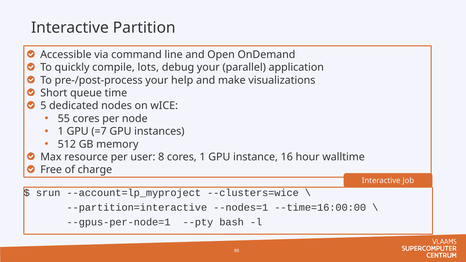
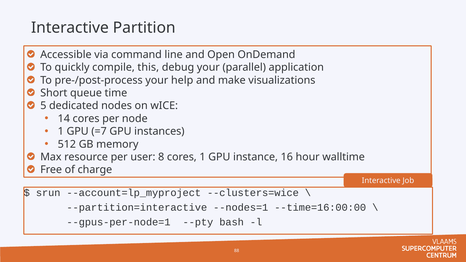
lots: lots -> this (148, 67)
55: 55 -> 14 (64, 119)
